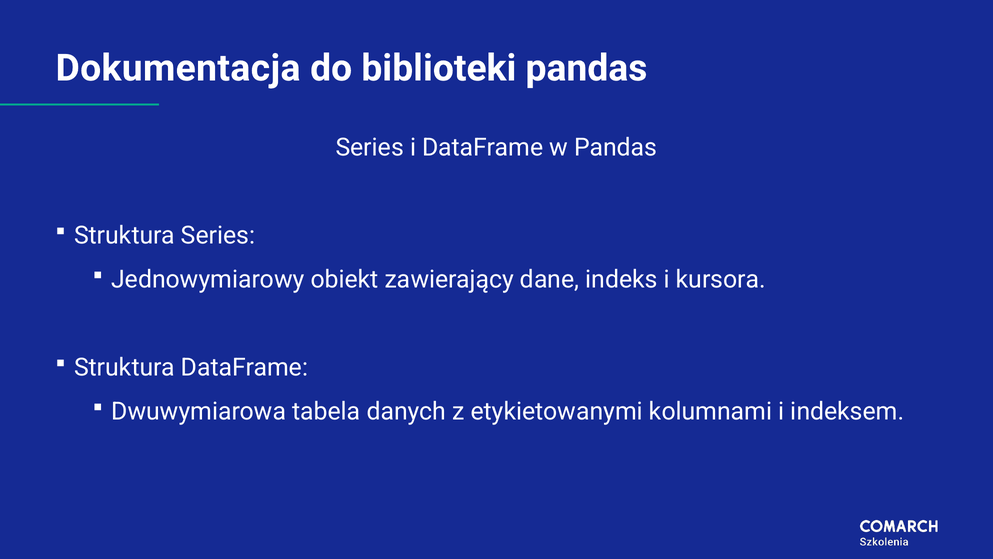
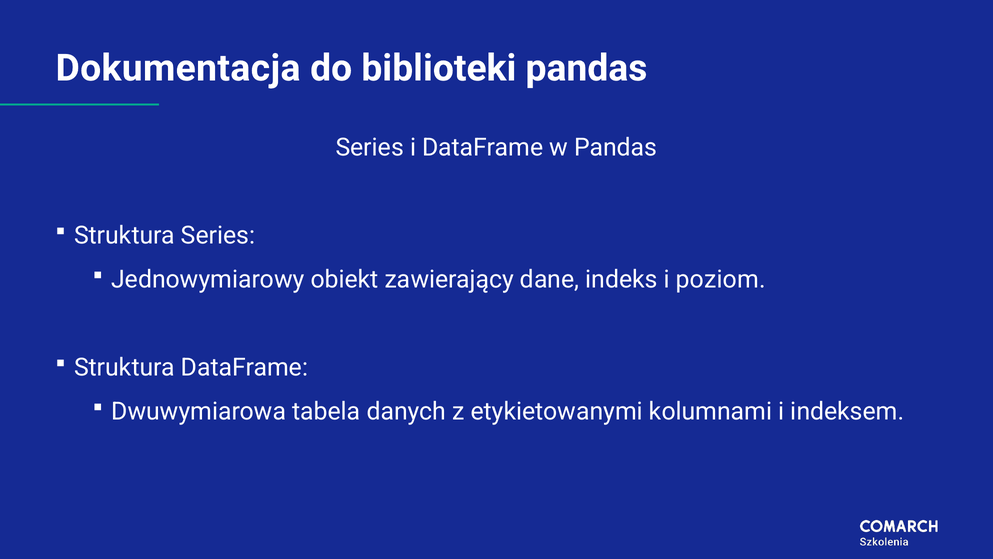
kursora: kursora -> poziom (721, 279)
